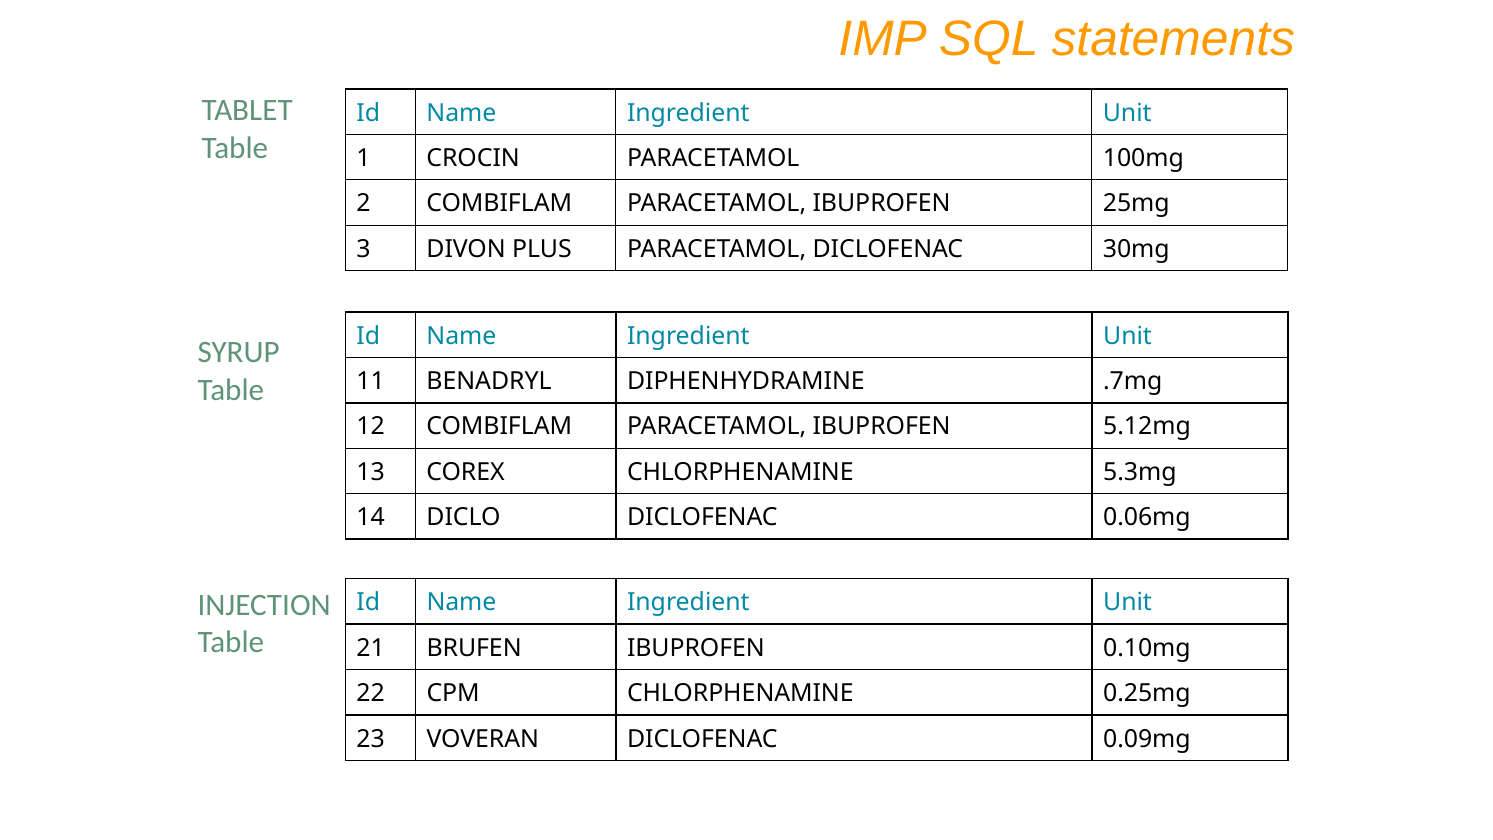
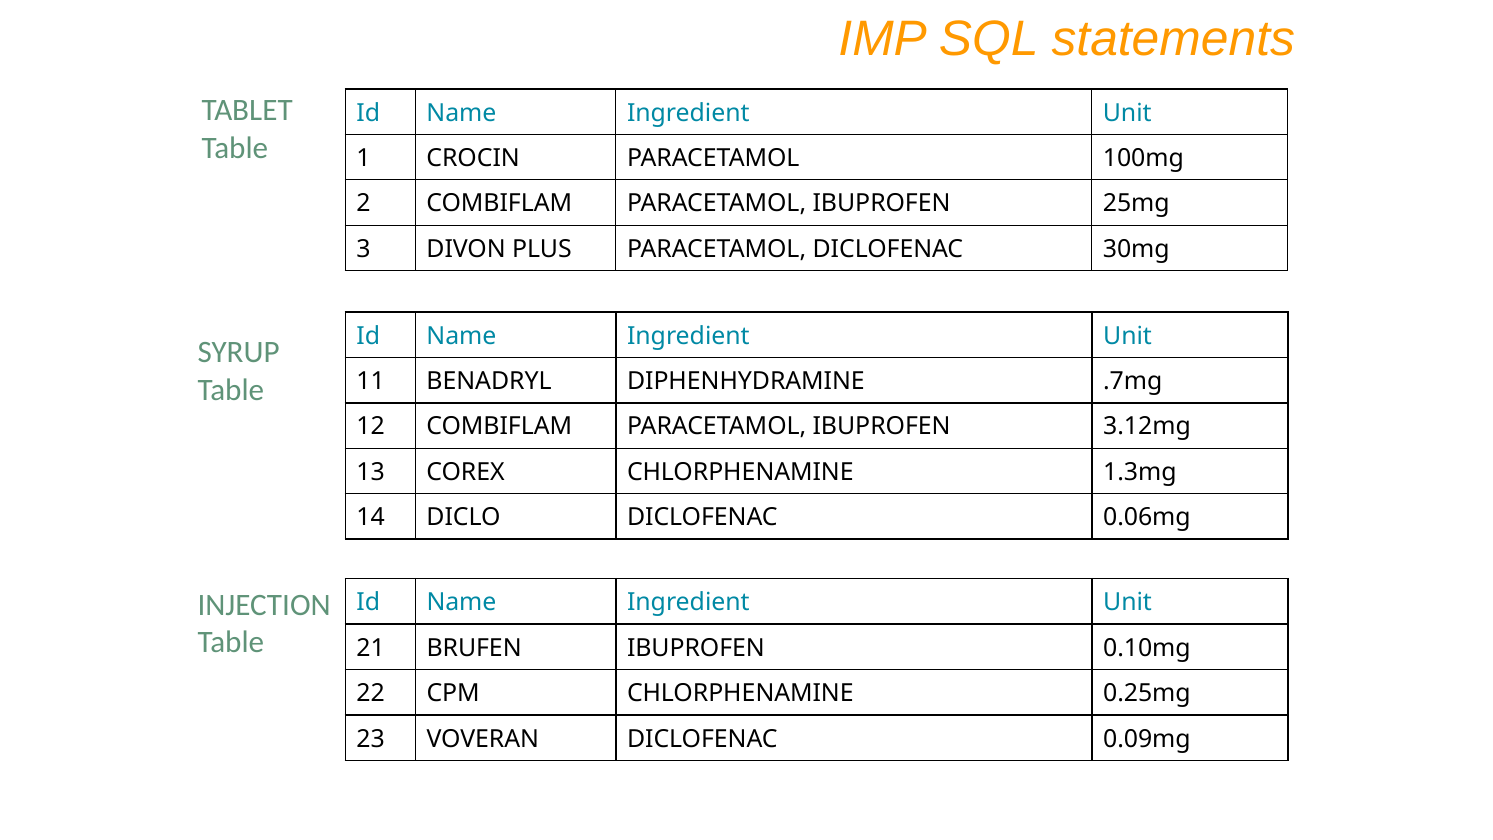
5.12mg: 5.12mg -> 3.12mg (1147, 427)
5.3mg: 5.3mg -> 1.3mg (1140, 472)
